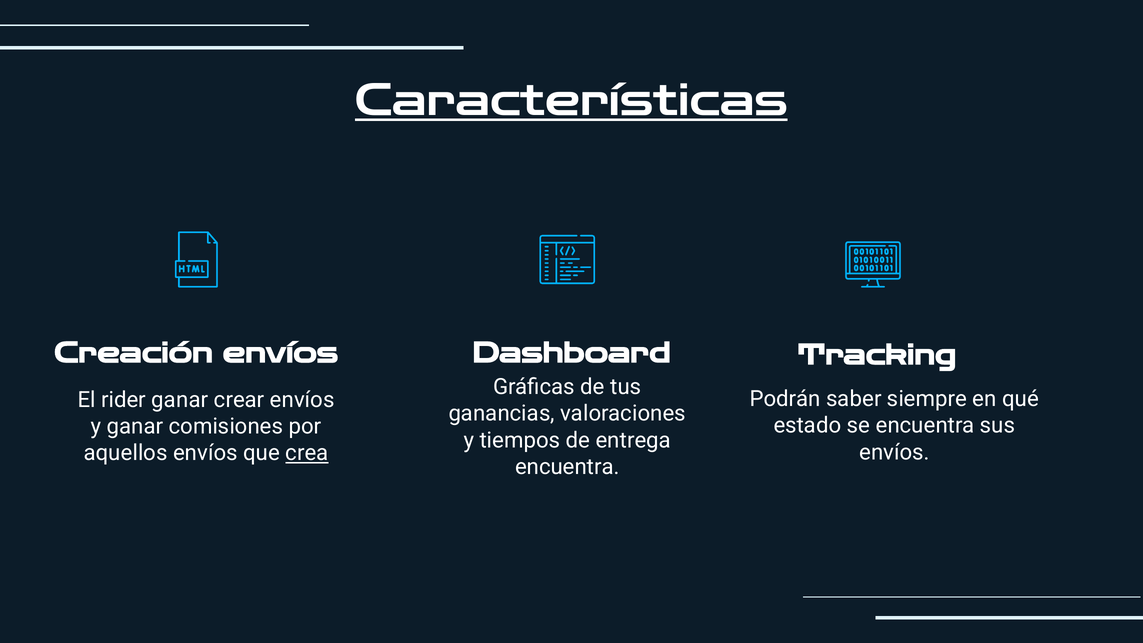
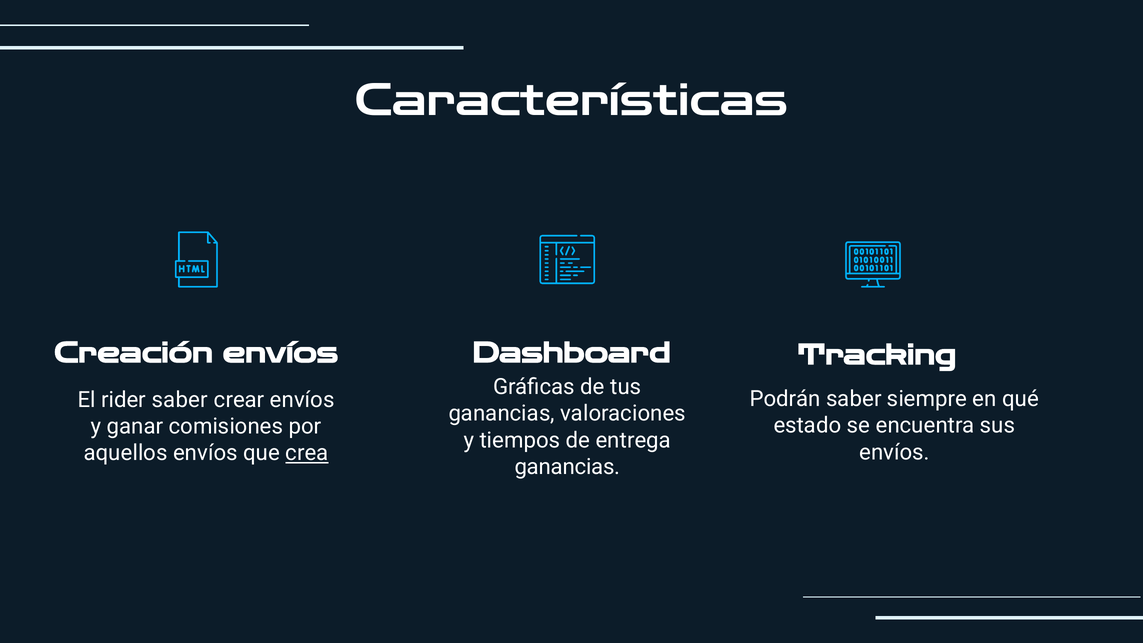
Características underline: present -> none (571, 100)
rider ganar: ganar -> saber (180, 400)
encuentra: encuentra -> ganancias (567, 467)
